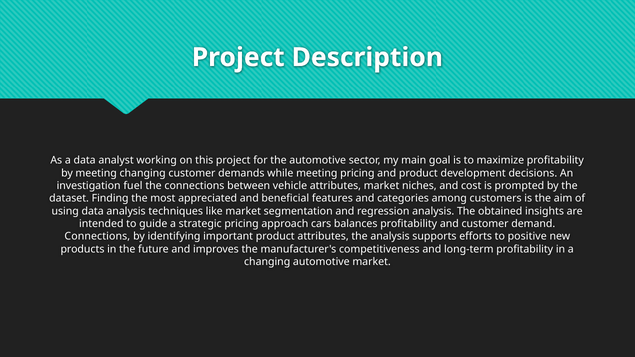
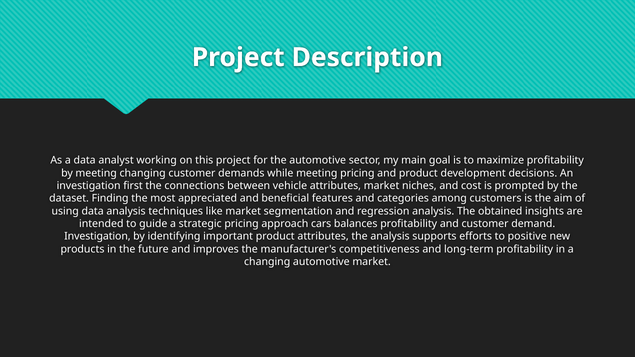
fuel: fuel -> first (133, 186)
Connections: Connections -> Investigation (97, 237)
